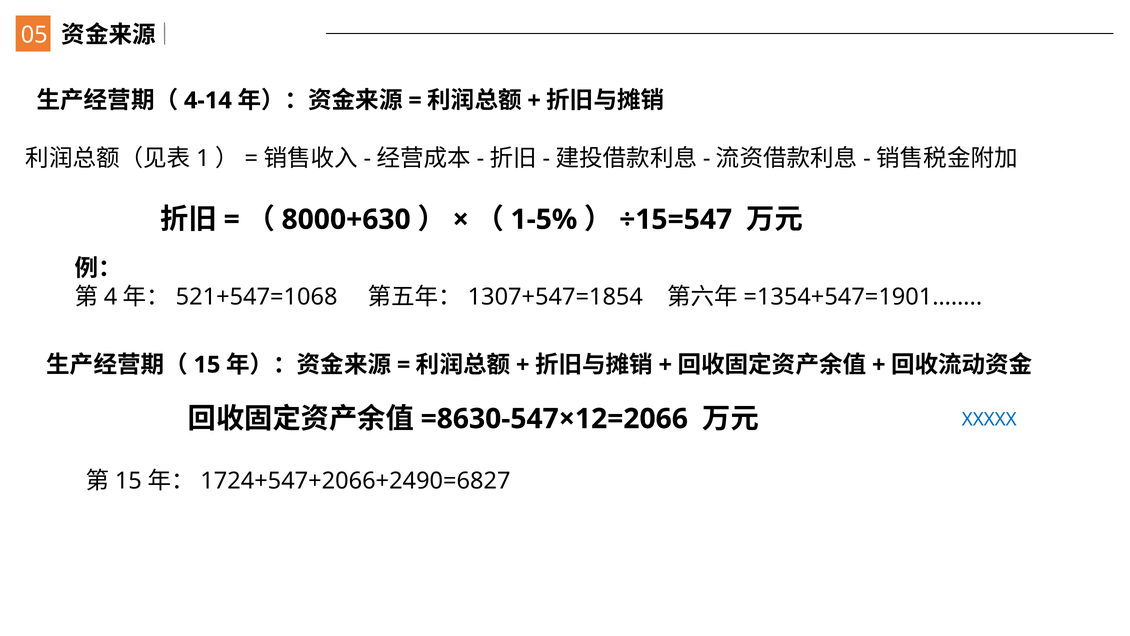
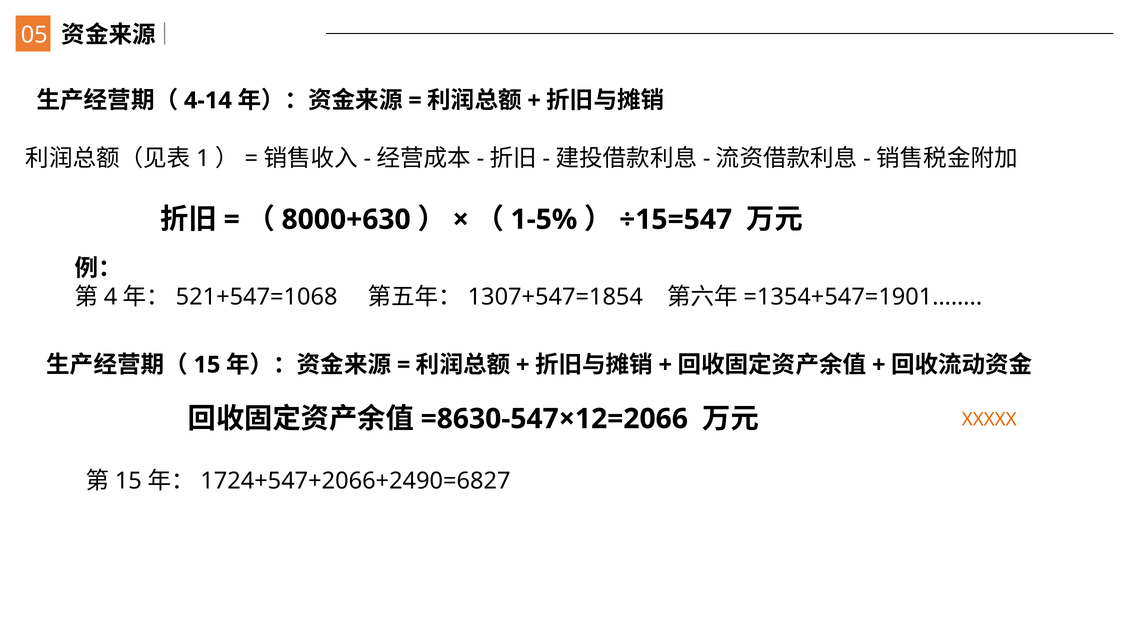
XXXXX colour: blue -> orange (989, 419)
